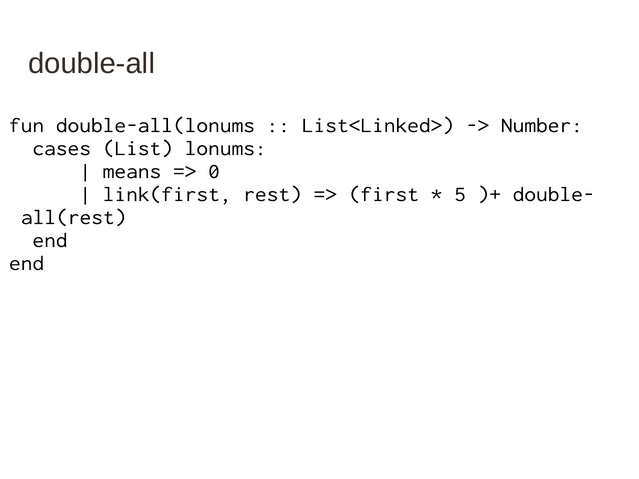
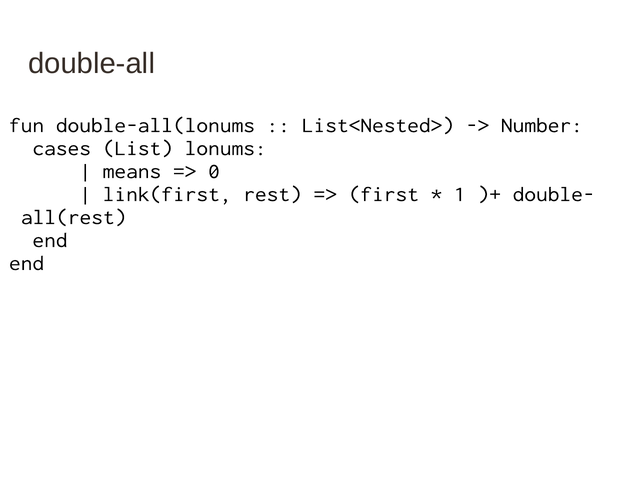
List<Linked>: List<Linked> -> List<Nested> (378, 125)
5: 5 -> 1 (460, 194)
